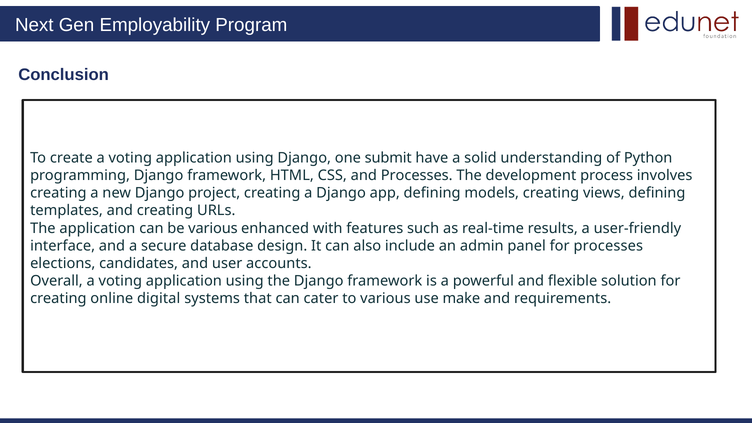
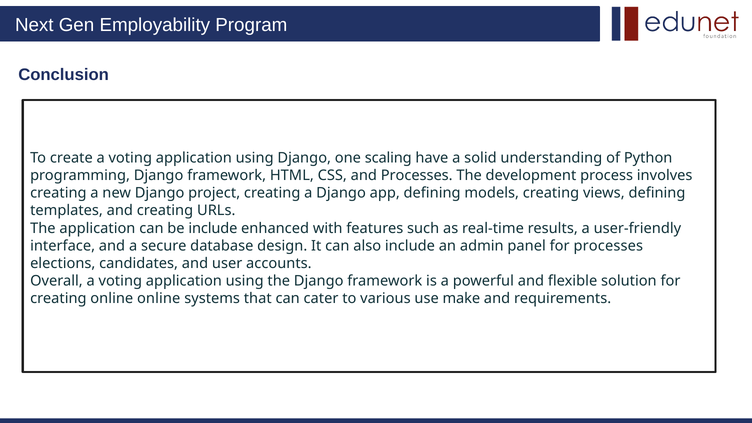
submit: submit -> scaling (388, 158)
be various: various -> include (213, 228)
online digital: digital -> online (159, 298)
